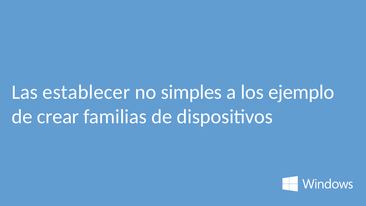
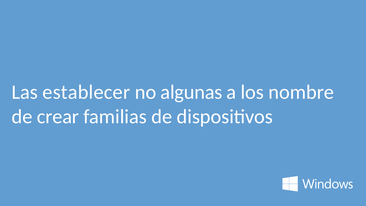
simples: simples -> algunas (191, 92)
ejemplo: ejemplo -> nombre (301, 92)
